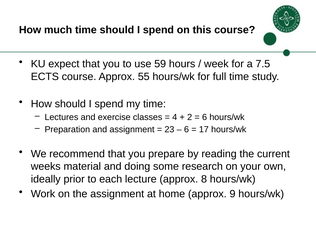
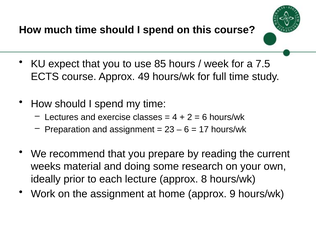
59: 59 -> 85 (160, 64)
55: 55 -> 49 (144, 77)
